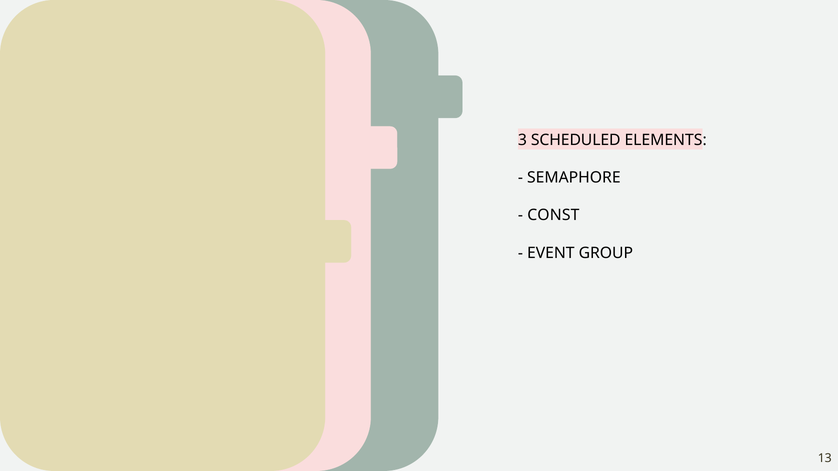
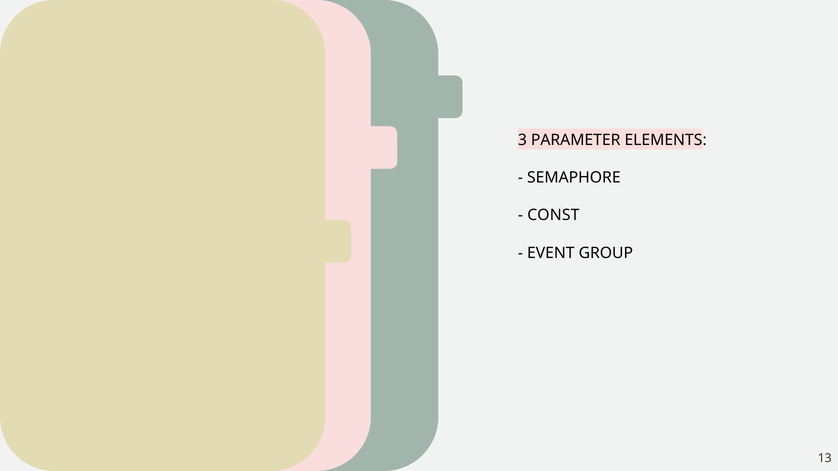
SCHEDULED: SCHEDULED -> PARAMETER (576, 140)
